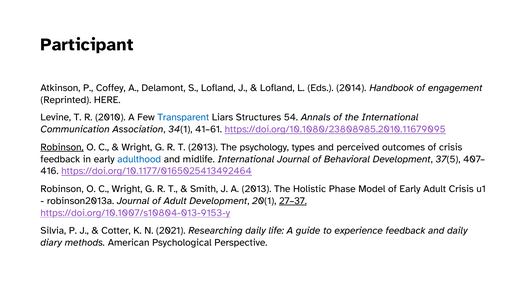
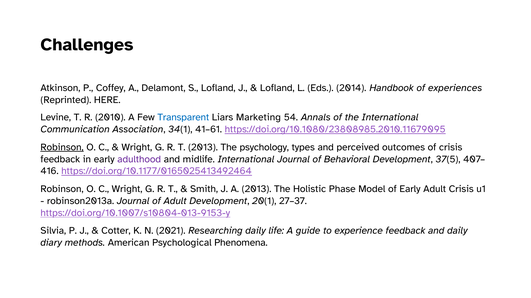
Participant: Participant -> Challenges (87, 45)
engagement: engagement -> experiences (455, 88)
Structures: Structures -> Marketing (258, 118)
adulthood colour: blue -> purple (139, 159)
27–37 underline: present -> none (293, 201)
Perspective: Perspective -> Phenomena (241, 243)
